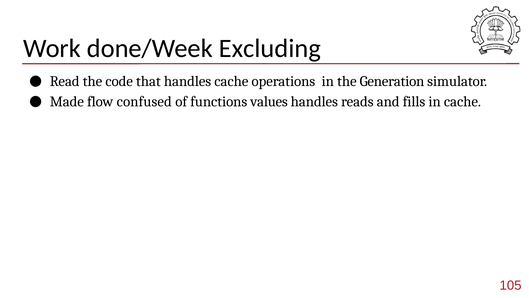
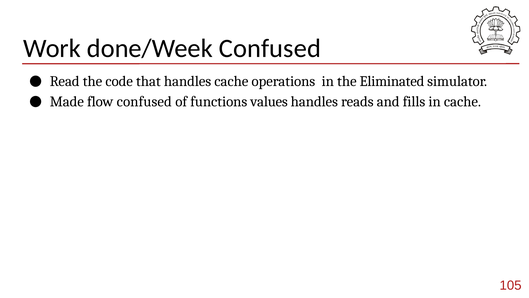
done/Week Excluding: Excluding -> Confused (270, 48)
Generation: Generation -> Eliminated (392, 81)
